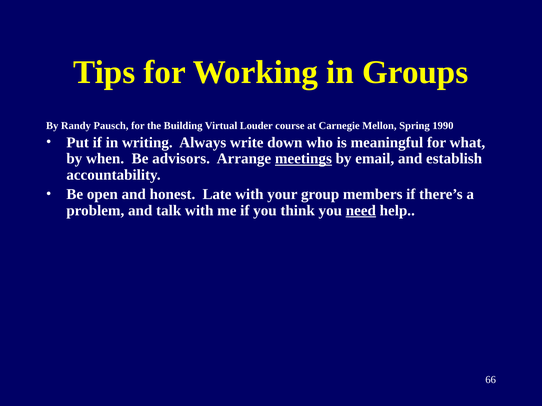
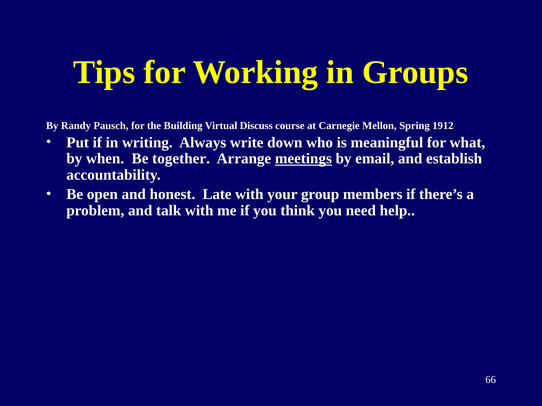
Louder: Louder -> Discuss (256, 126)
1990: 1990 -> 1912 (443, 126)
advisors: advisors -> together (181, 159)
need underline: present -> none (361, 211)
